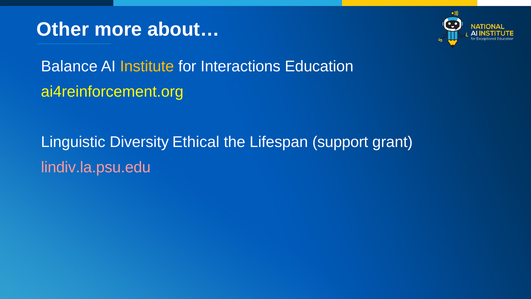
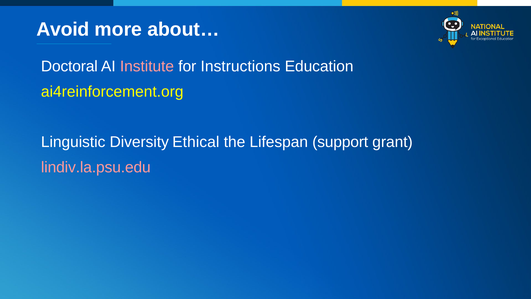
Other: Other -> Avoid (63, 29)
Balance: Balance -> Doctoral (69, 66)
Institute colour: yellow -> pink (147, 66)
Interactions: Interactions -> Instructions (240, 66)
